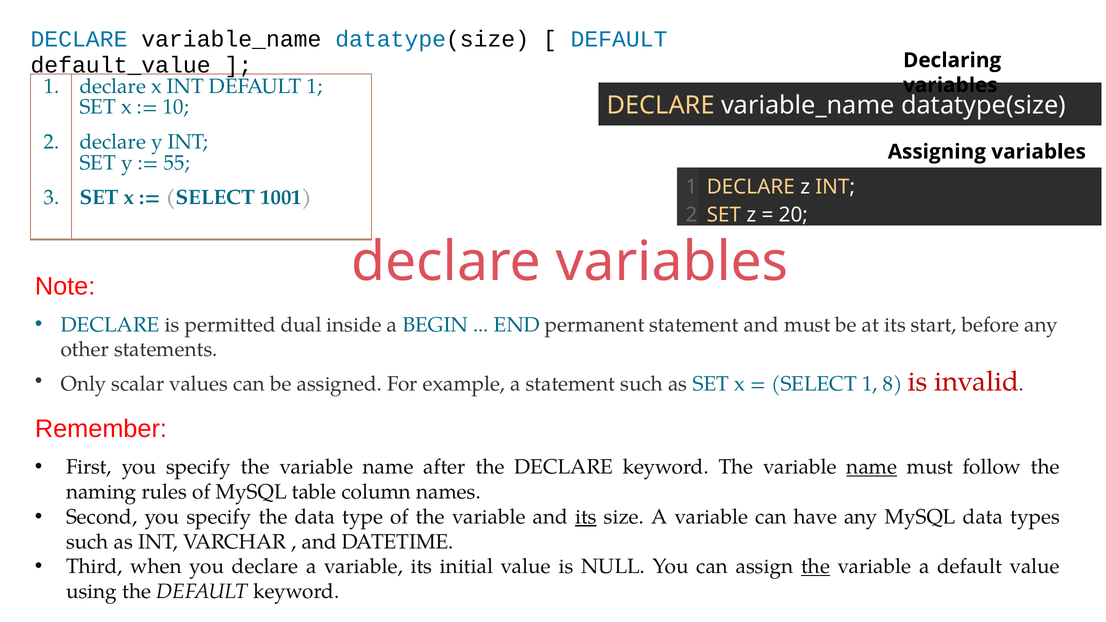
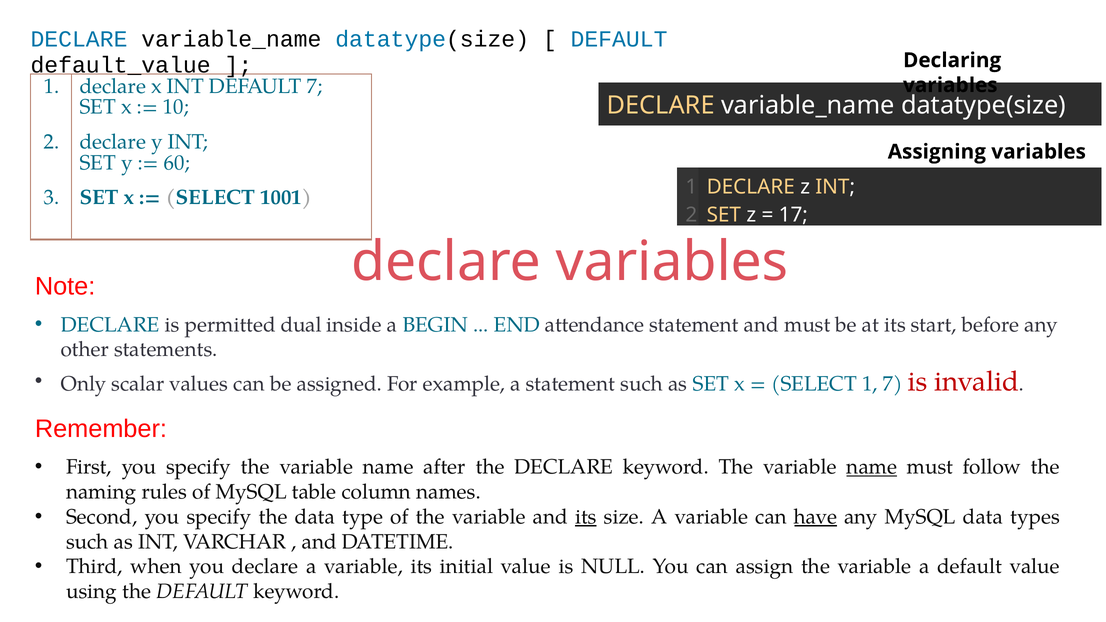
DEFAULT 1: 1 -> 7 (315, 86)
55: 55 -> 60 (177, 163)
20: 20 -> 17 (793, 215)
permanent: permanent -> attendance (595, 325)
1 8: 8 -> 7 (893, 384)
have underline: none -> present (816, 517)
the underline: present -> none (816, 567)
